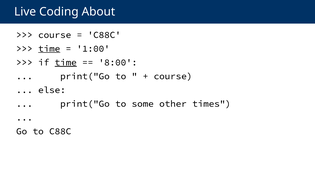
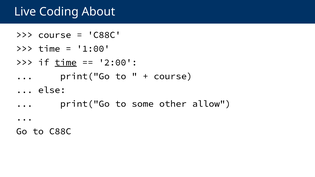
time underline: present -> none (49, 49)
8:00: 8:00 -> 2:00 (118, 62)
times: times -> allow (212, 104)
